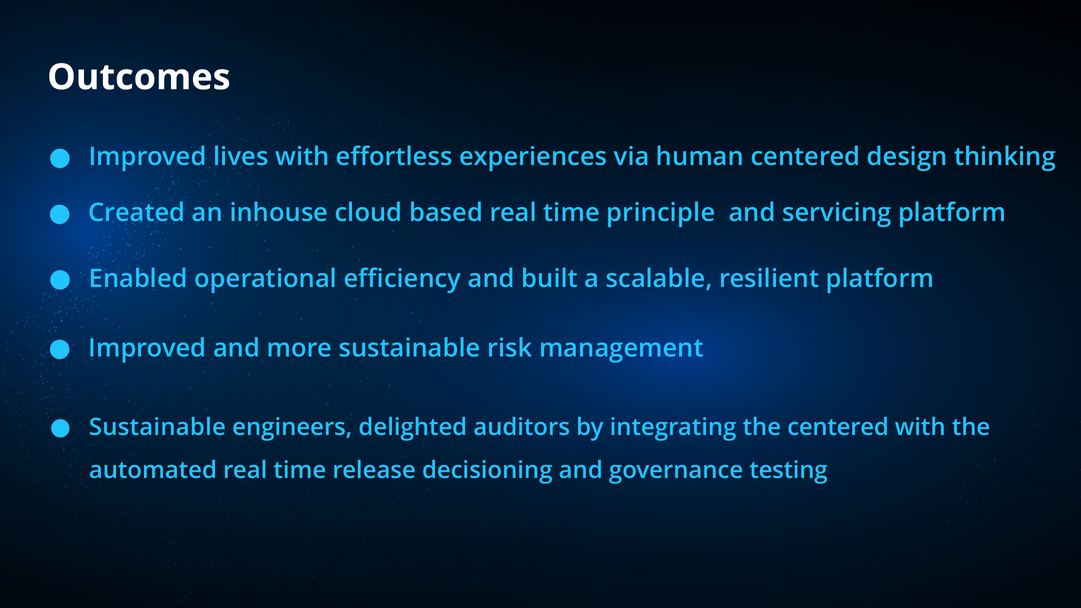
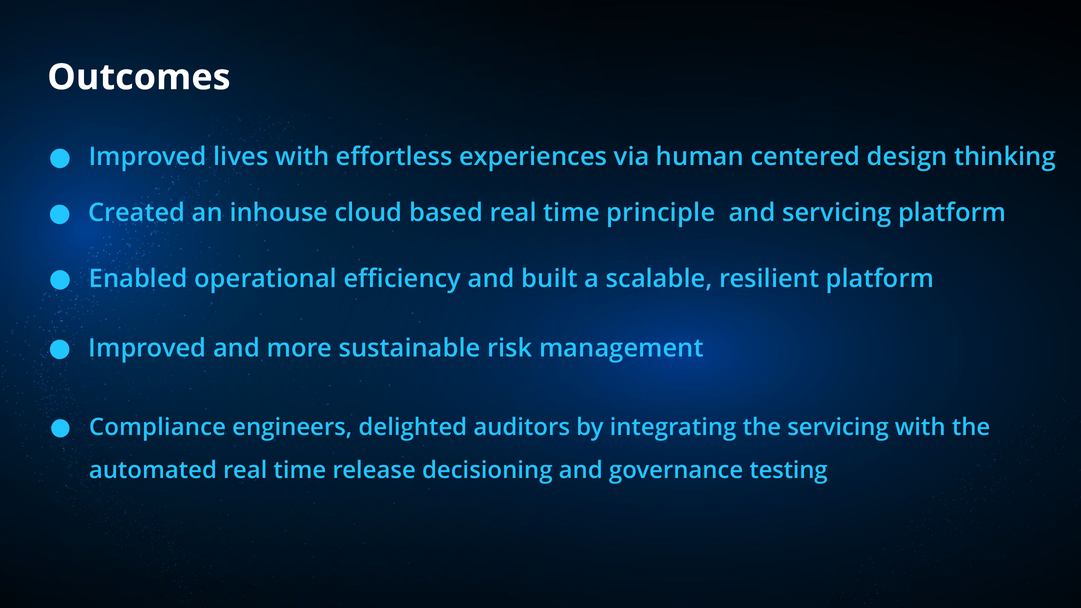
Sustainable: Sustainable -> Compliance (157, 427)
the centered: centered -> servicing (838, 427)
